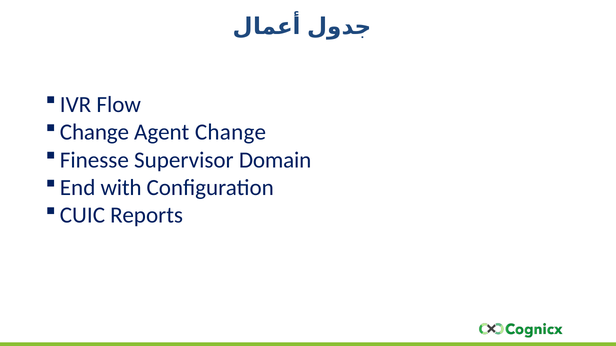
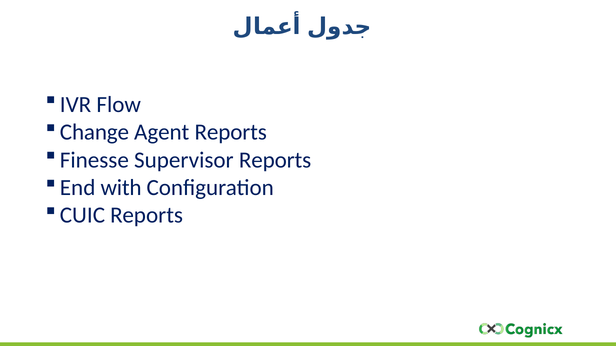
Agent Change: Change -> Reports (231, 132)
Supervisor Domain: Domain -> Reports (275, 160)
